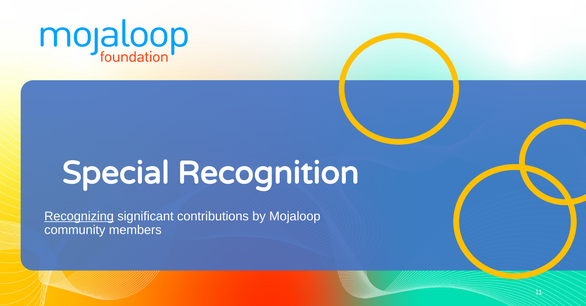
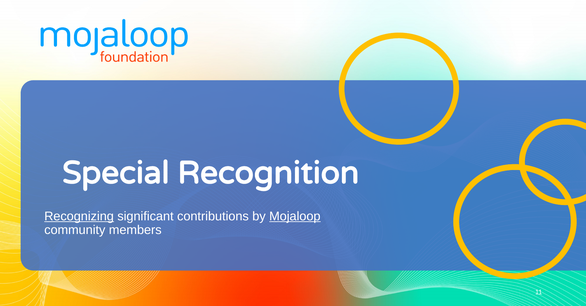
Mojaloop underline: none -> present (295, 216)
